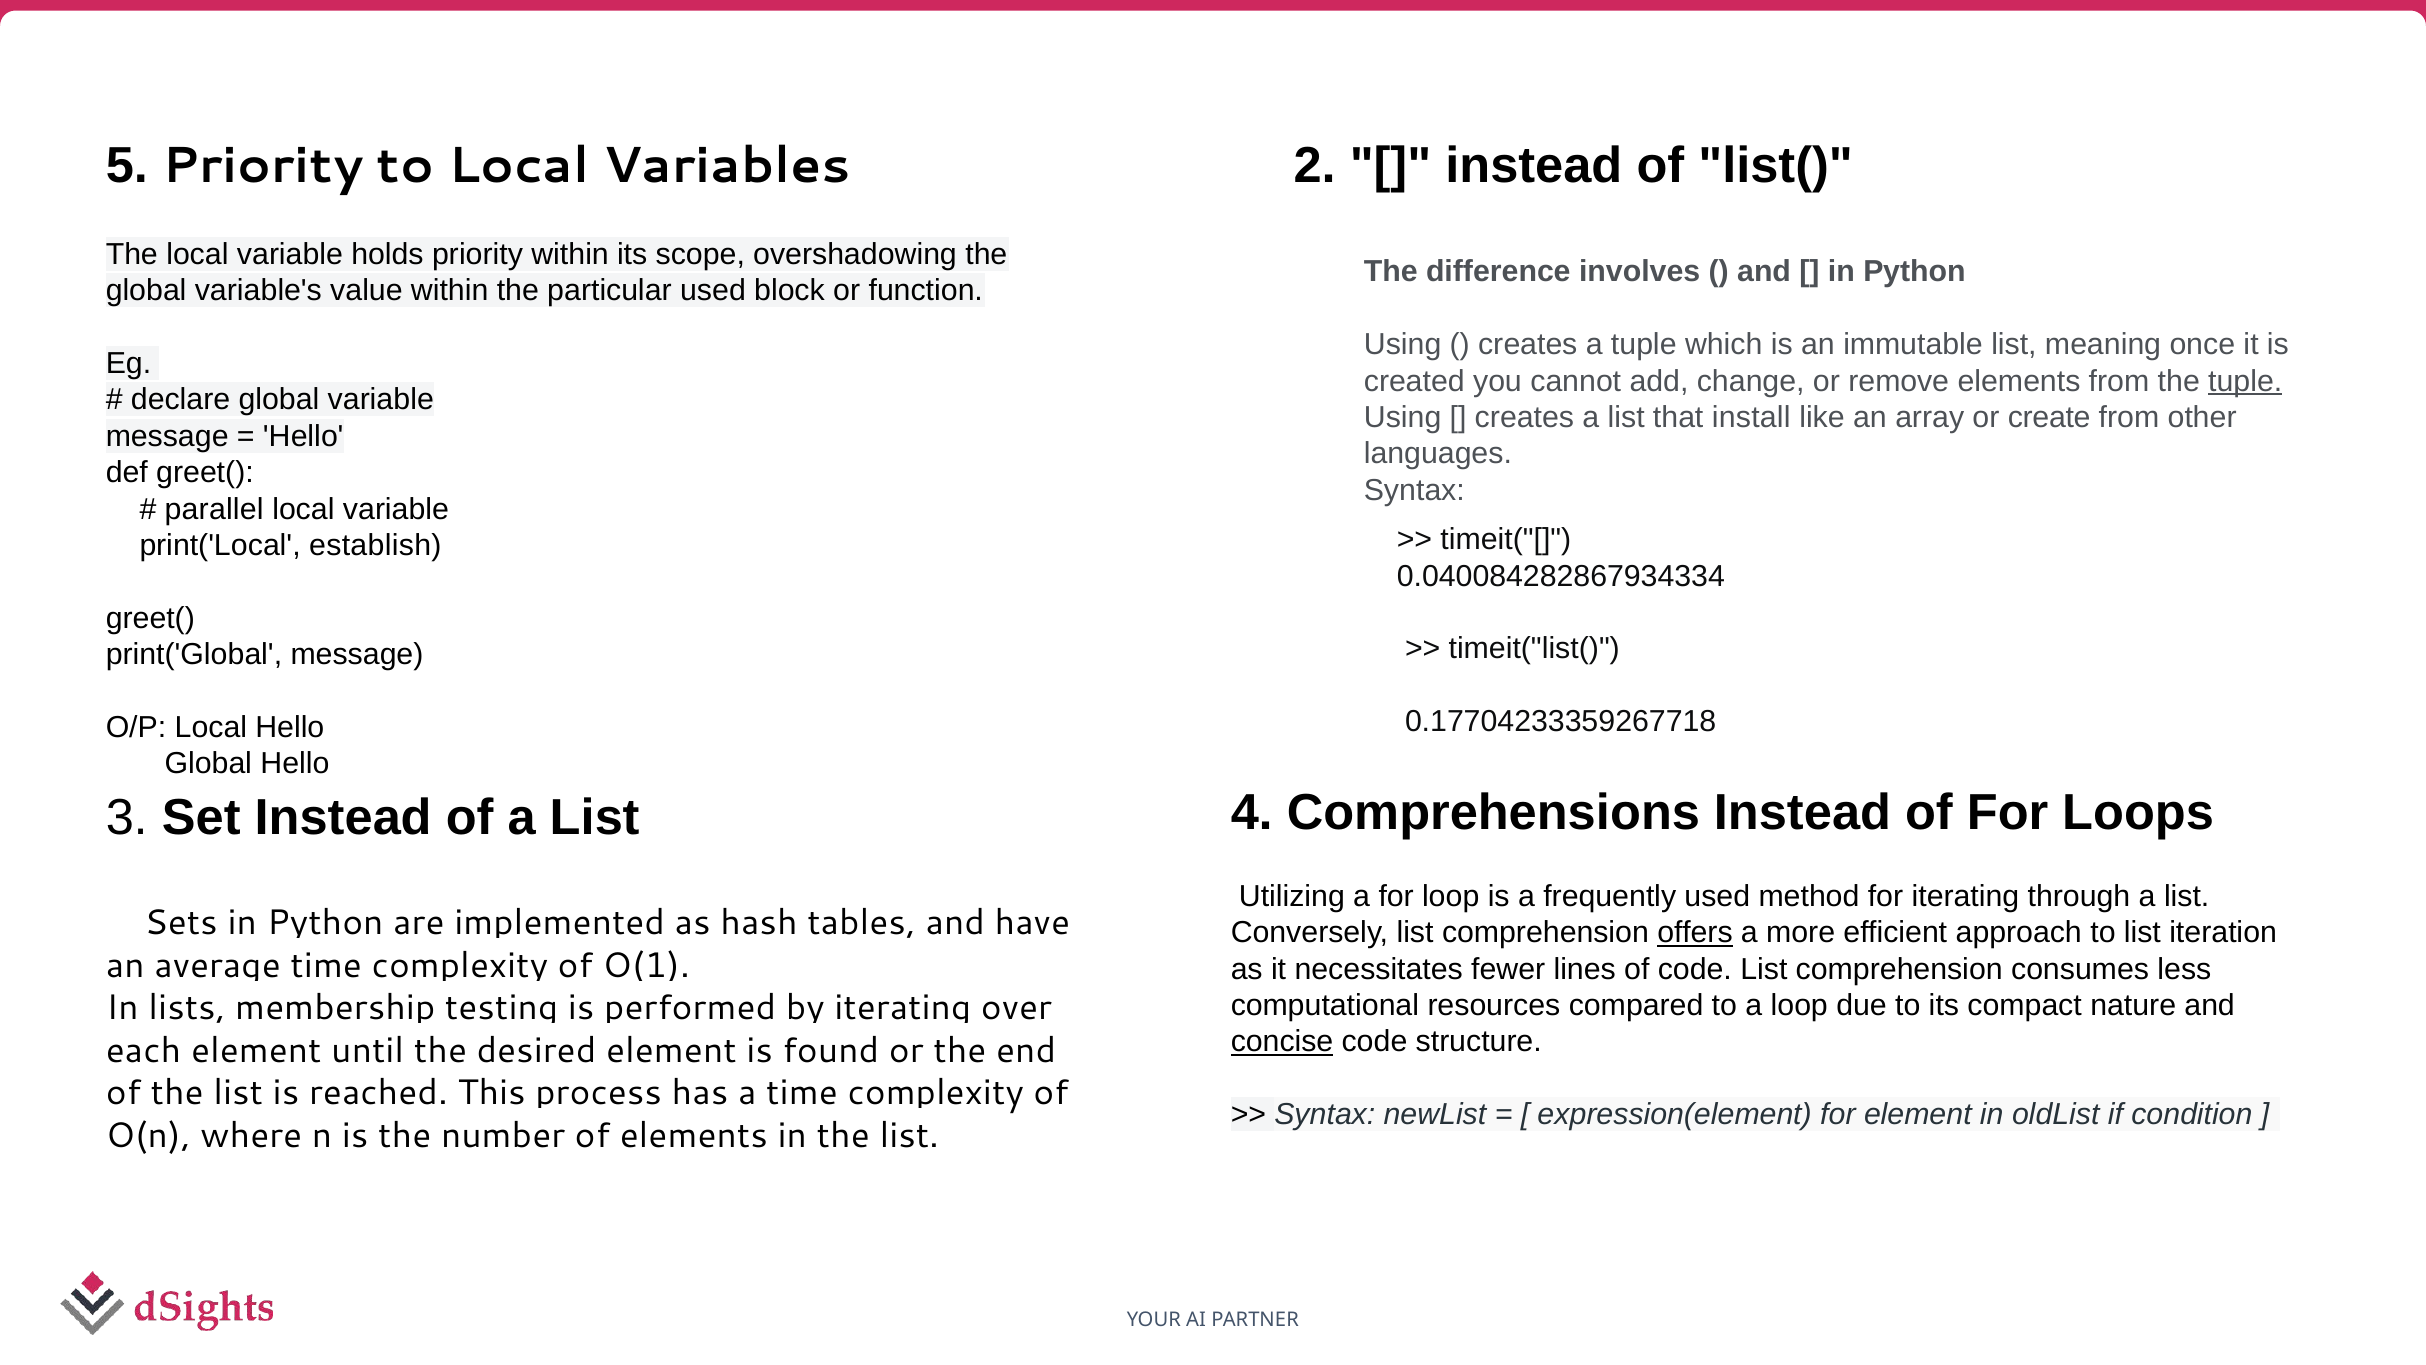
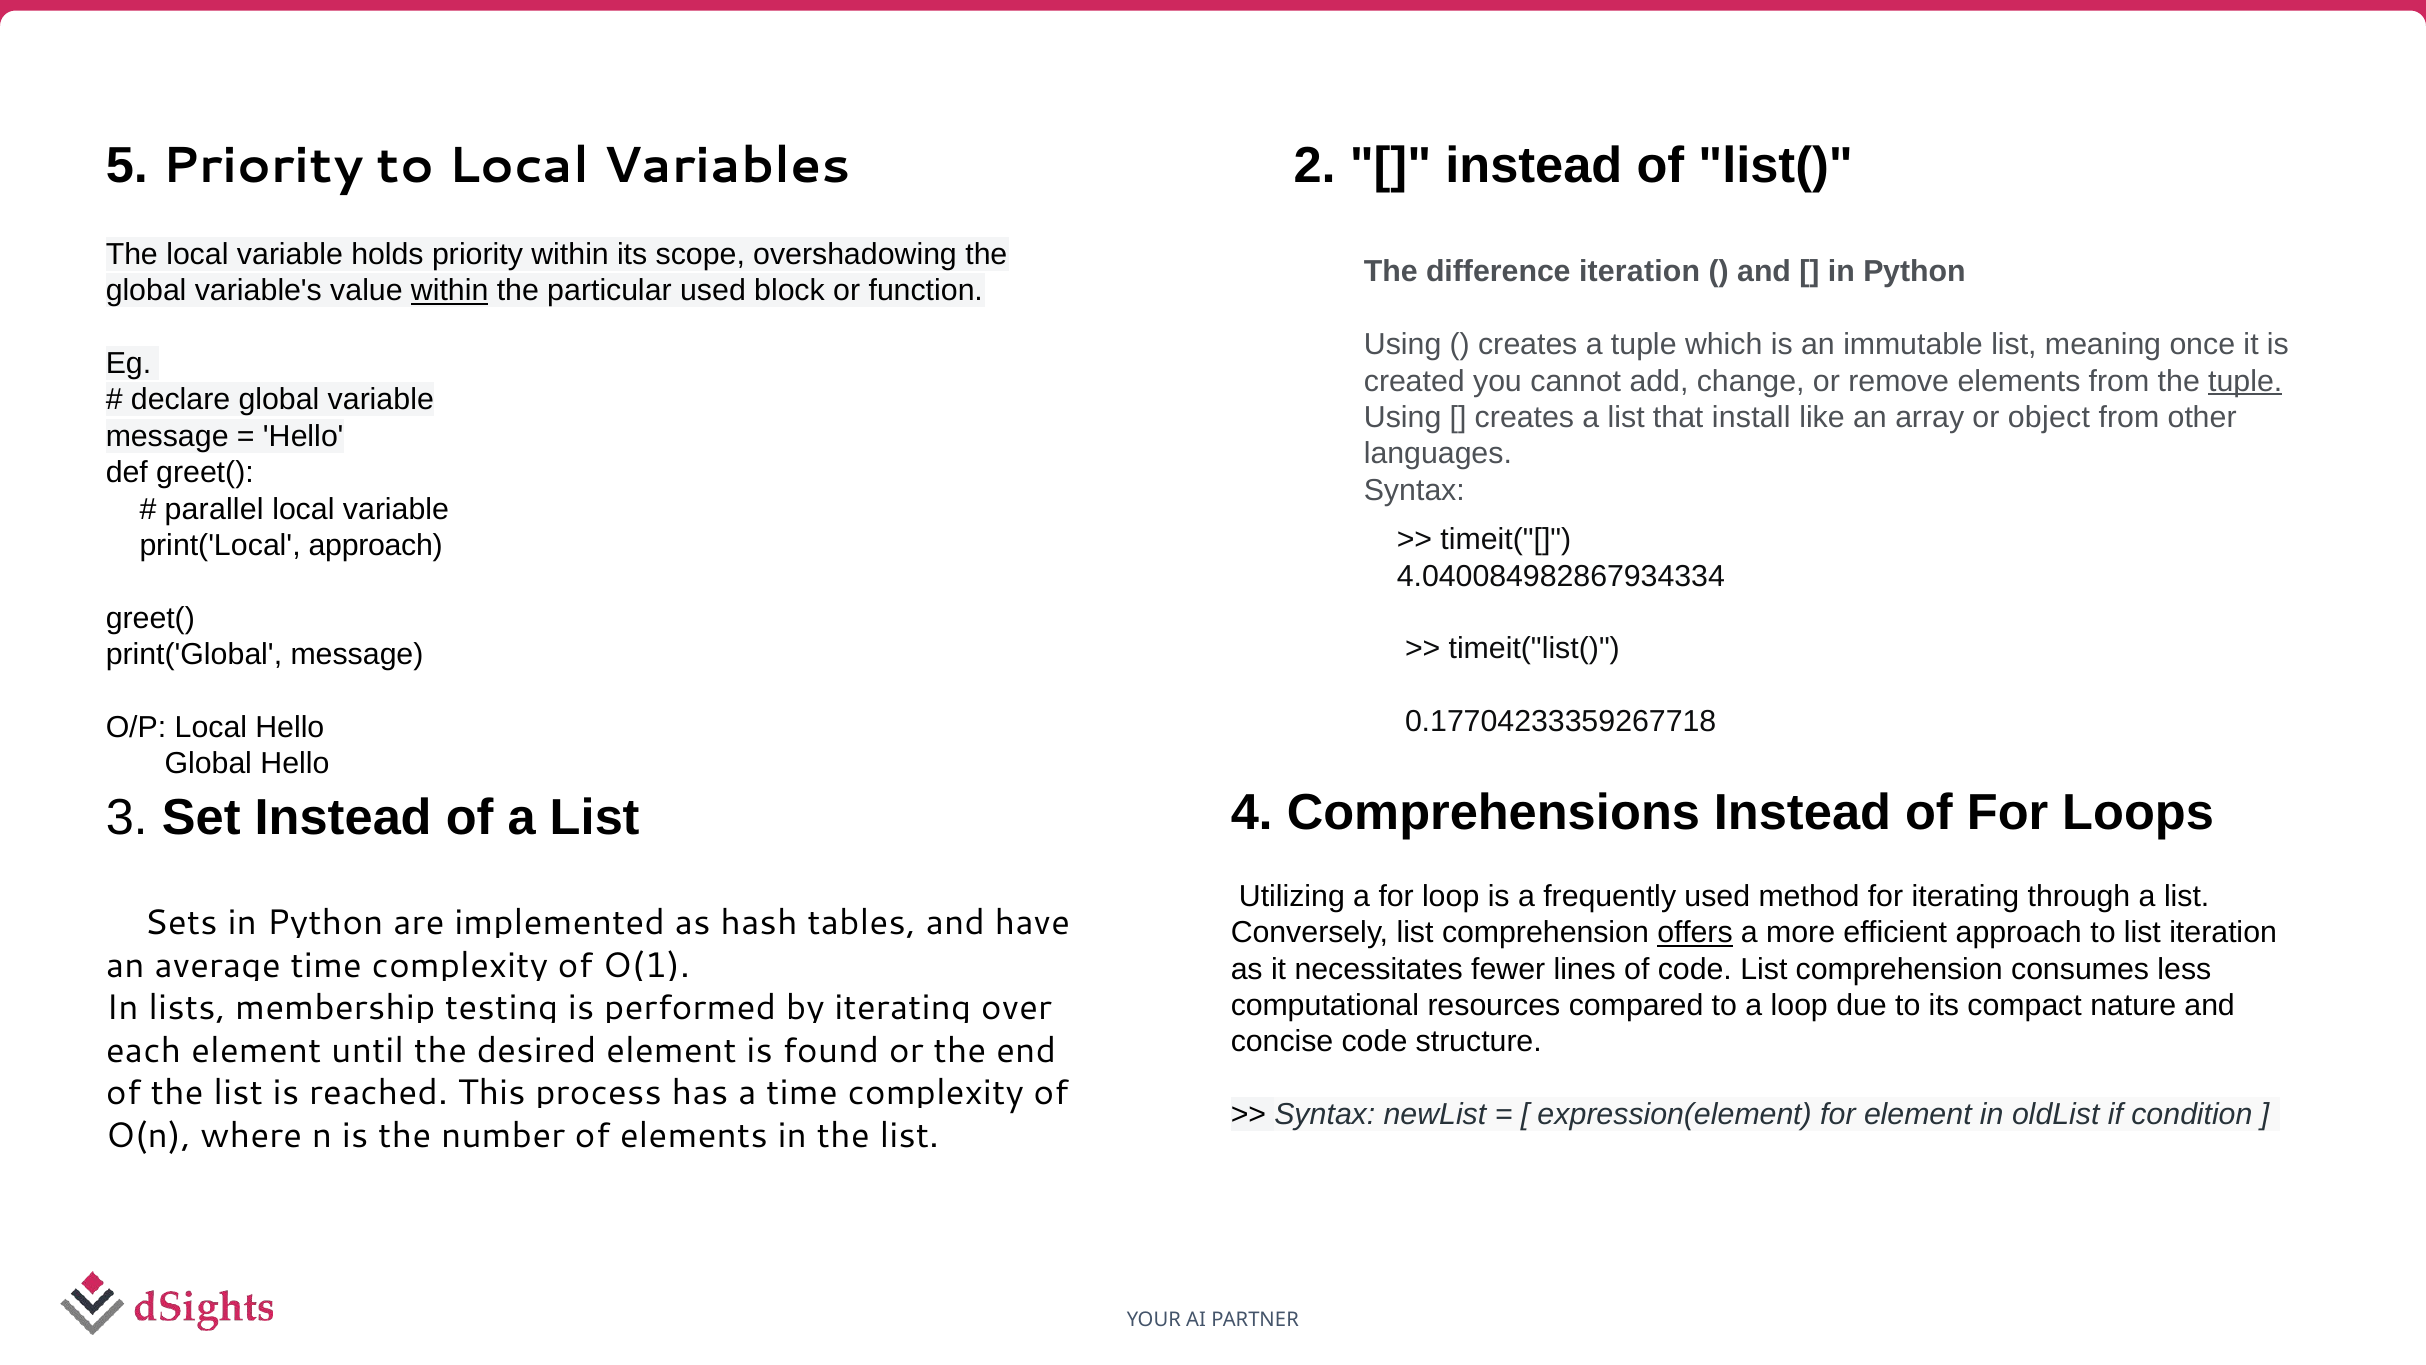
difference involves: involves -> iteration (1640, 272)
within underline: none -> present (450, 291)
create: create -> object (2049, 417)
print('Local establish: establish -> approach (376, 545)
0.040084282867934334: 0.040084282867934334 -> 4.040084982867934334 (1561, 576)
concise underline: present -> none (1282, 1042)
